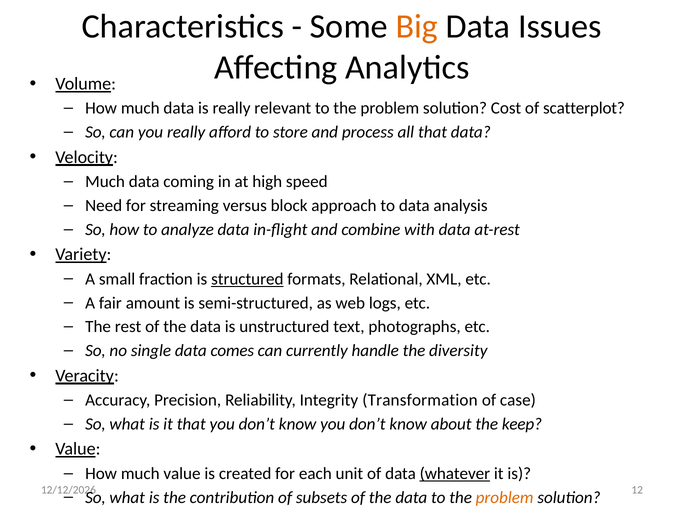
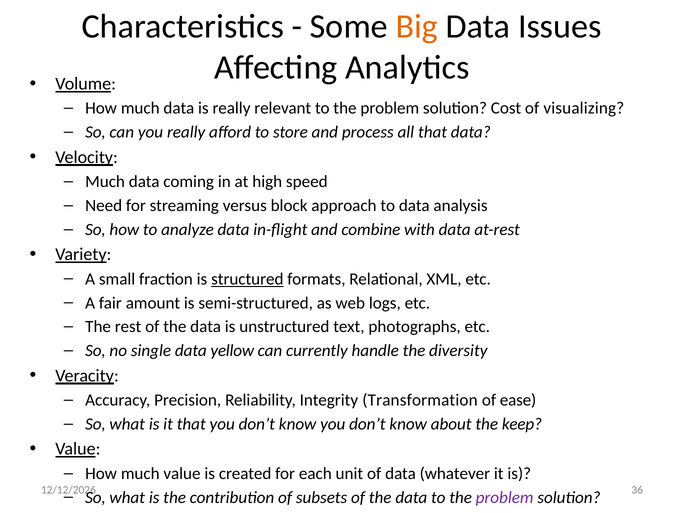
scatterplot: scatterplot -> visualizing (584, 108)
comes: comes -> yellow (232, 351)
case: case -> ease (518, 400)
whatever underline: present -> none (455, 473)
12: 12 -> 36 (637, 490)
problem colour: orange -> purple (505, 497)
